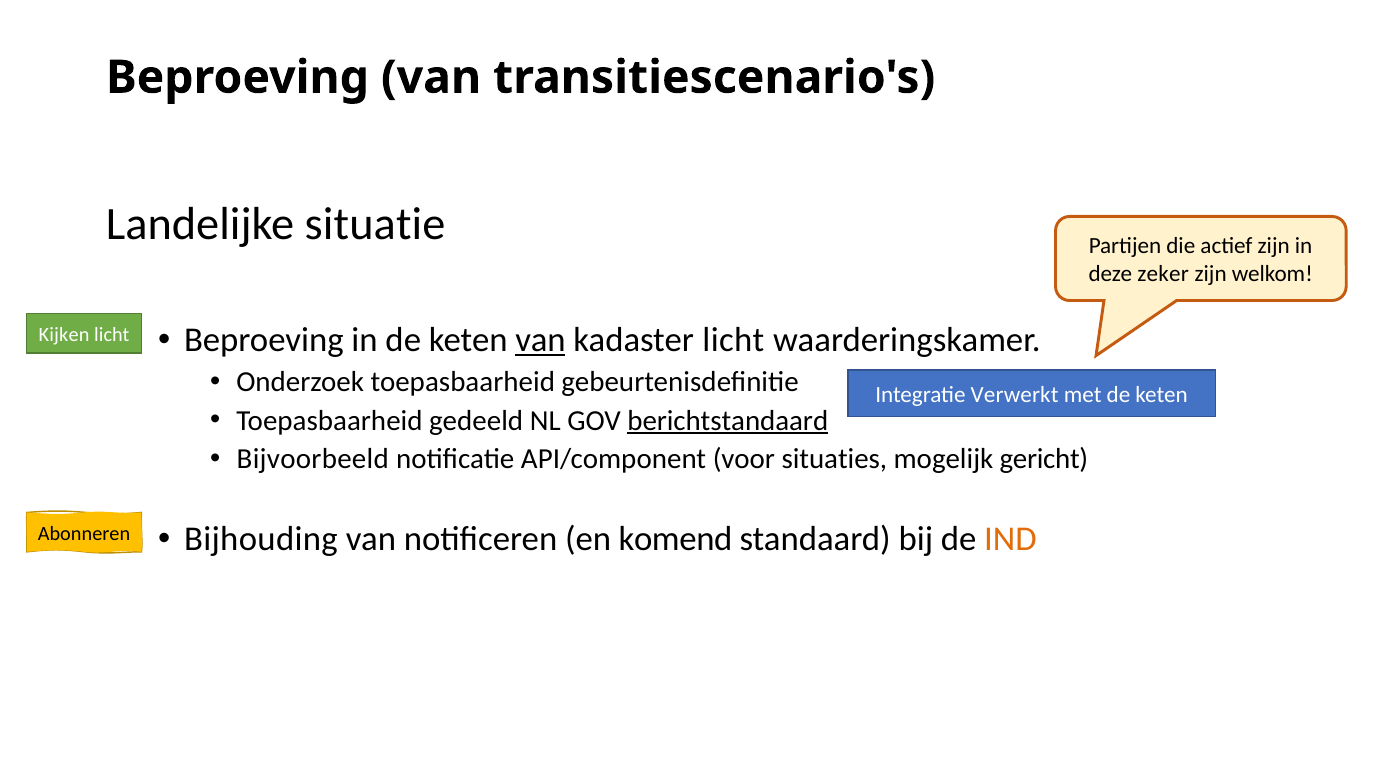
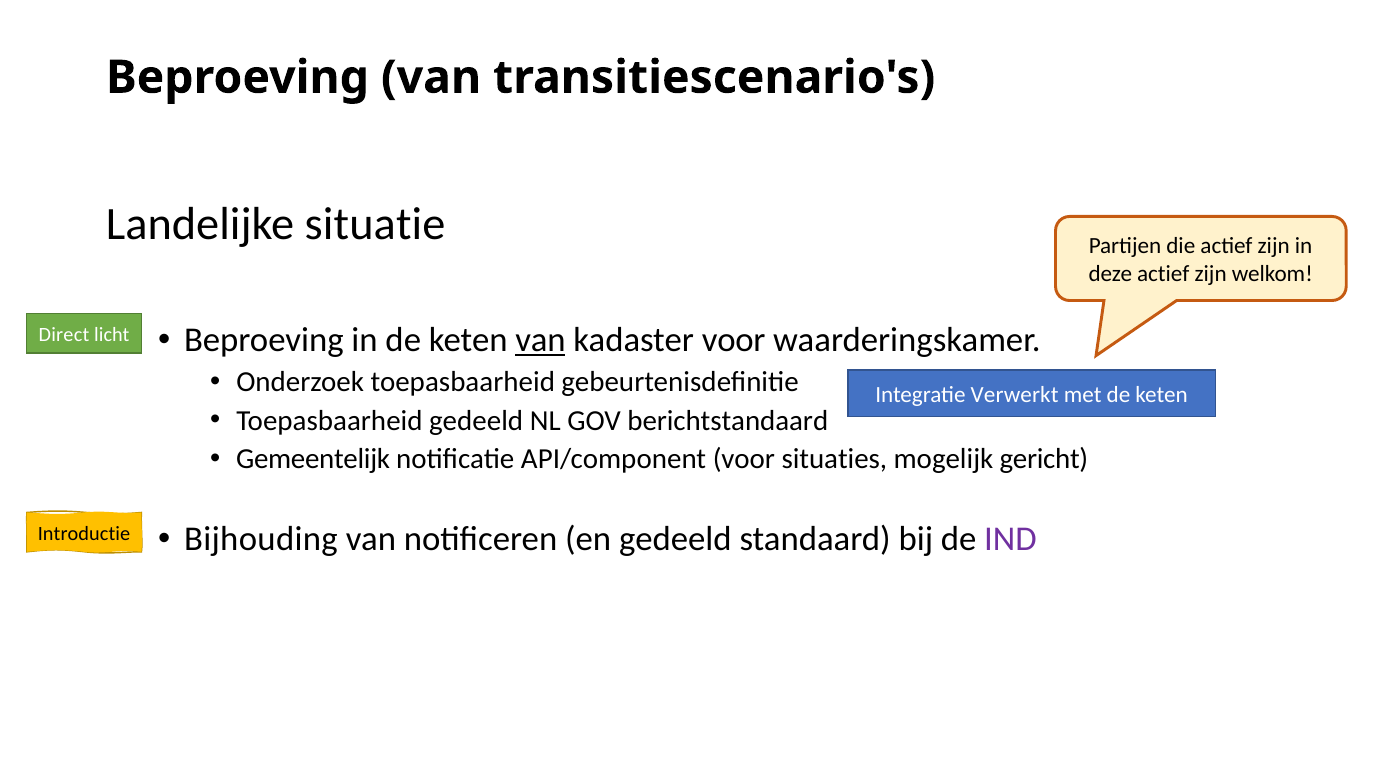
deze zeker: zeker -> actief (1163, 274)
kadaster licht: licht -> voor (734, 340)
Kijken: Kijken -> Direct (64, 335)
berichtstandaard underline: present -> none (728, 420)
Bijvoorbeeld: Bijvoorbeeld -> Gemeentelijk (313, 459)
en komend: komend -> gedeeld (675, 539)
IND colour: orange -> purple (1010, 539)
Abonneren: Abonneren -> Introductie (84, 533)
